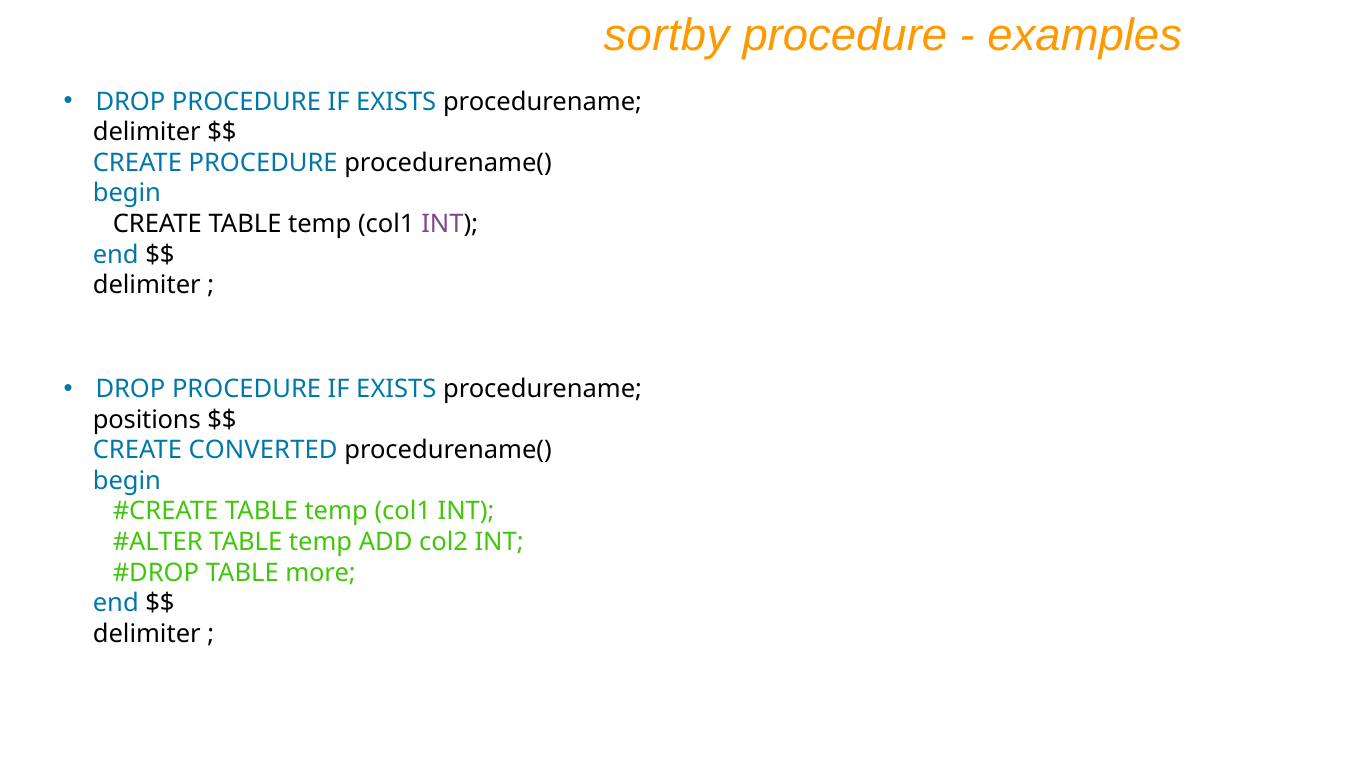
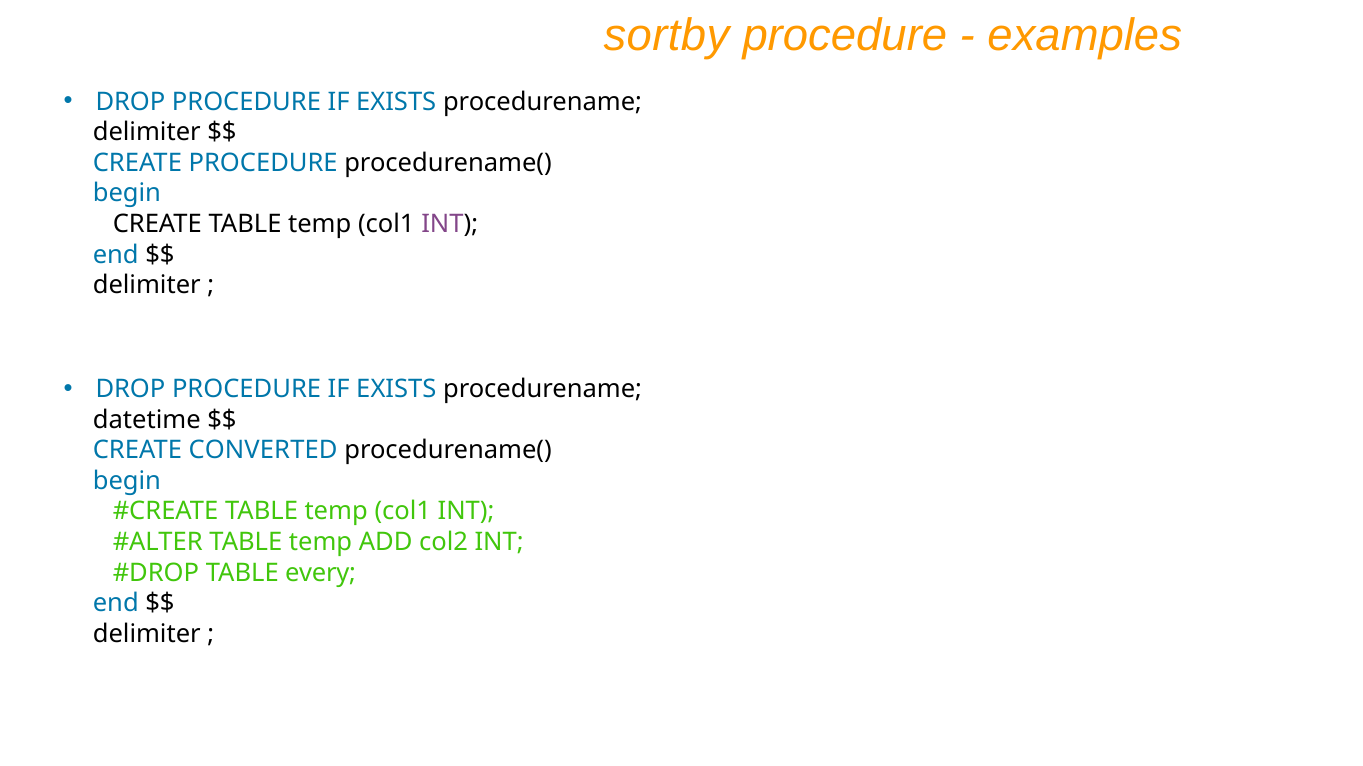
positions: positions -> datetime (147, 420)
more: more -> every (321, 573)
